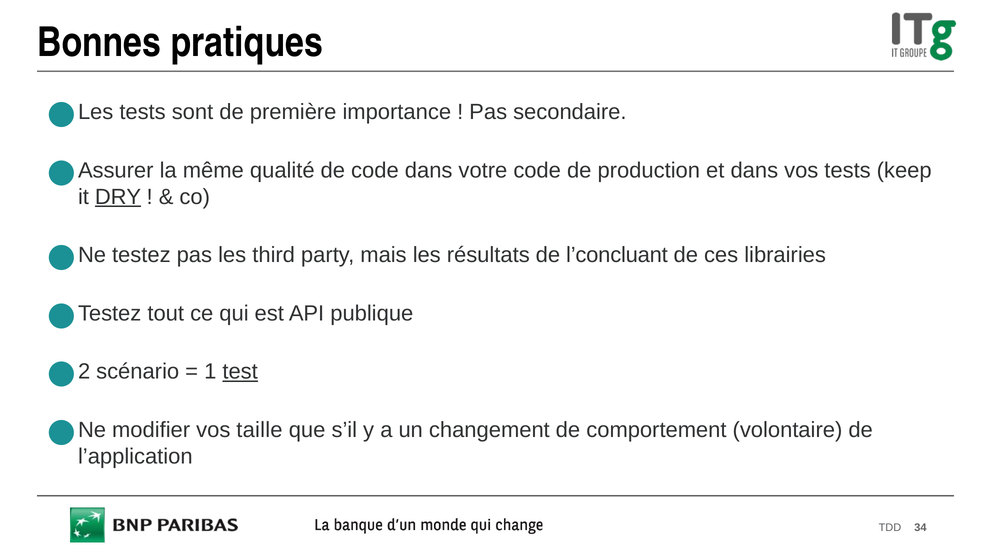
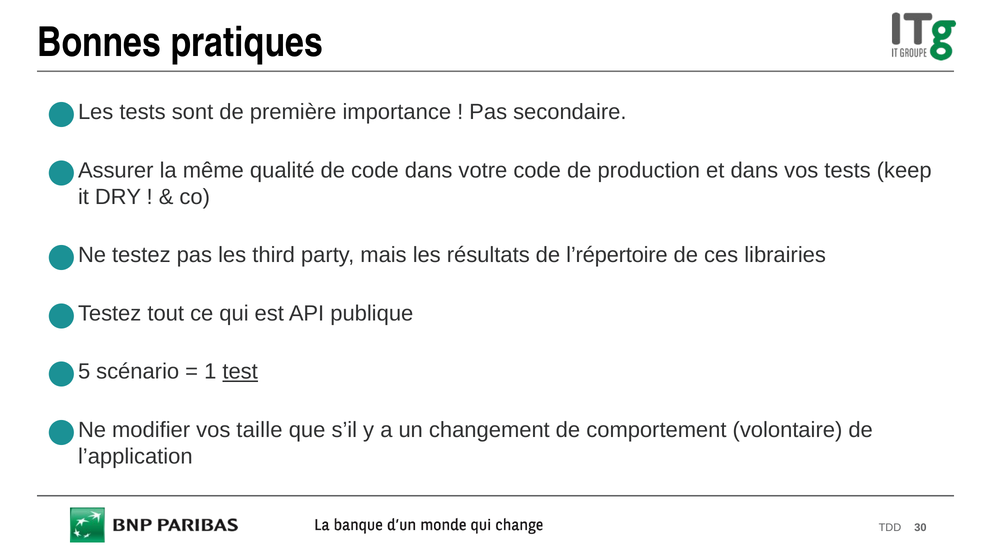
DRY underline: present -> none (118, 197)
l’concluant: l’concluant -> l’répertoire (617, 255)
2: 2 -> 5 (84, 372)
34: 34 -> 30 (920, 528)
